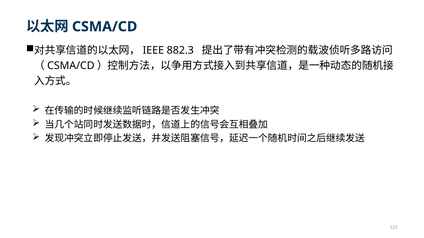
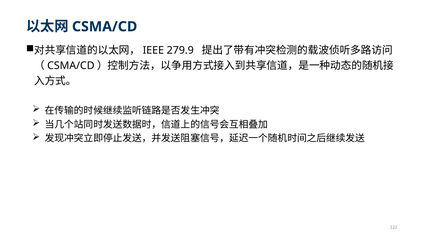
882.3: 882.3 -> 279.9 (180, 51)
